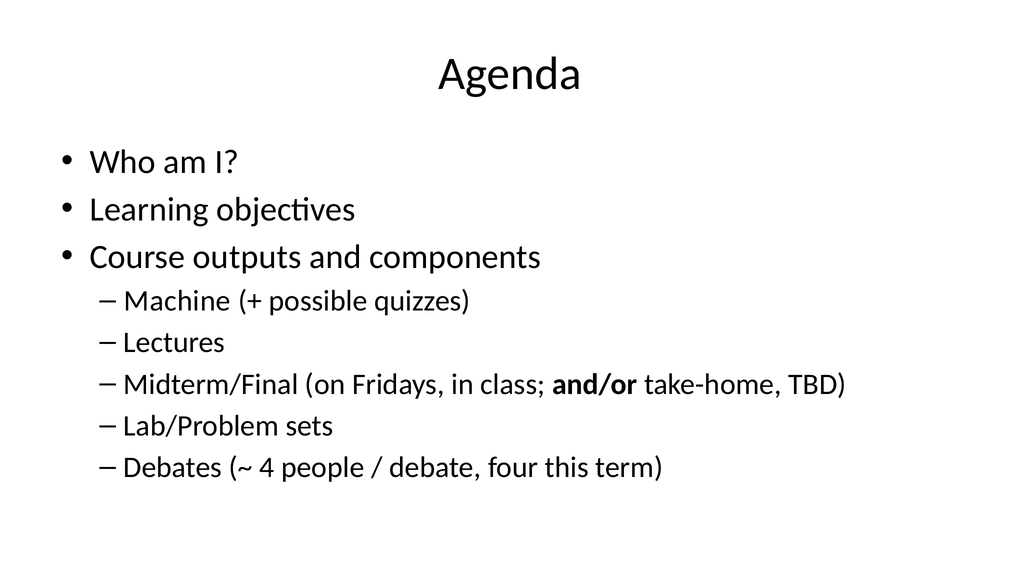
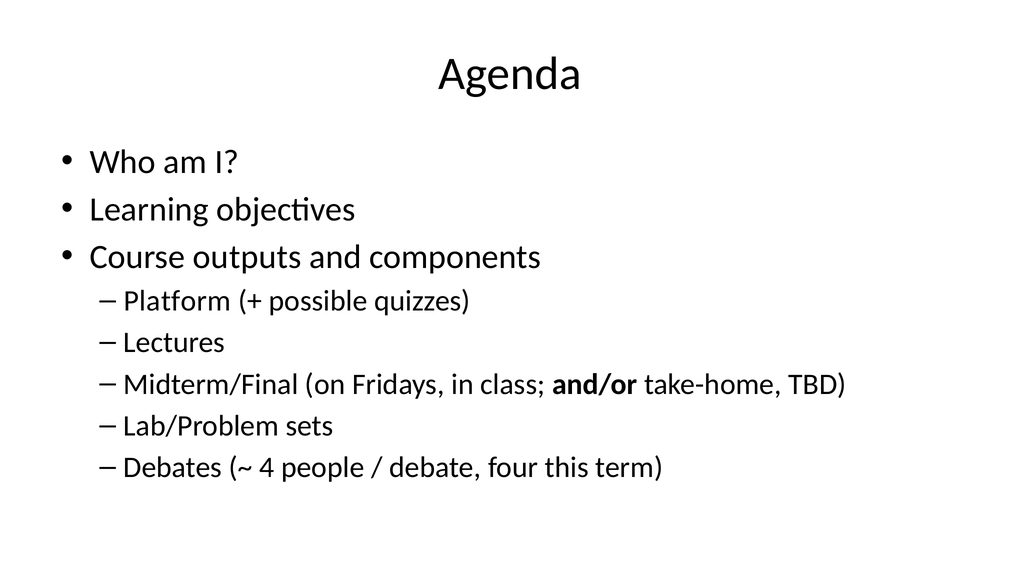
Machine: Machine -> Platform (177, 301)
